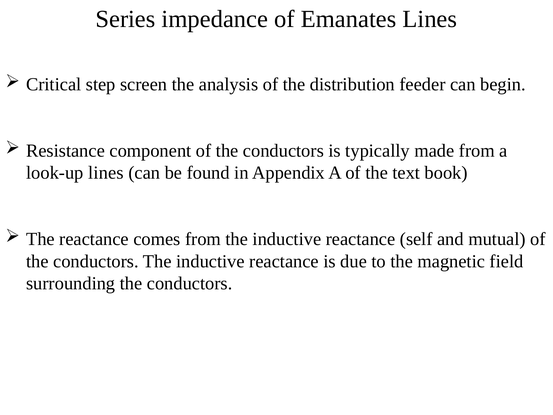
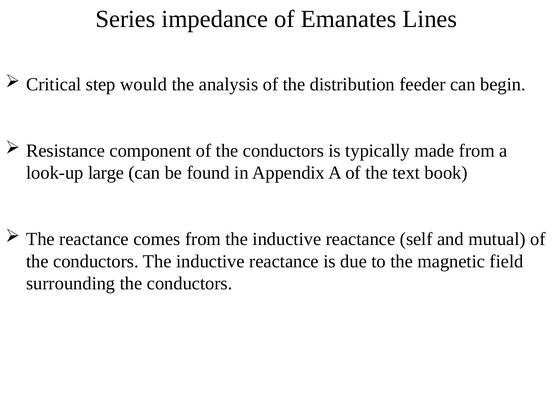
screen: screen -> would (144, 84)
look-up lines: lines -> large (106, 173)
